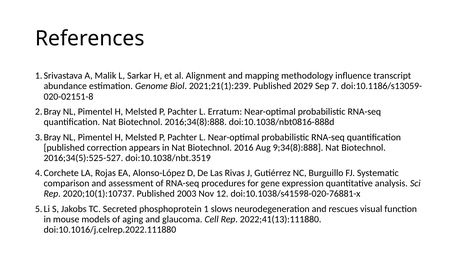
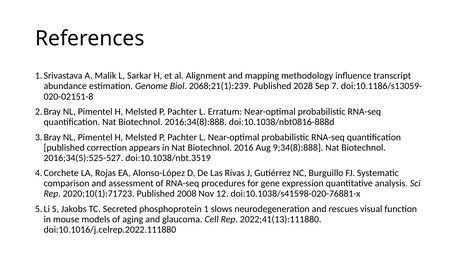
2021;21(1):239: 2021;21(1):239 -> 2068;21(1):239 (220, 86)
2029: 2029 -> 2028 (303, 86)
2020;10(1):10737: 2020;10(1):10737 -> 2020;10(1):71723 (99, 194)
2003: 2003 -> 2008 (187, 194)
